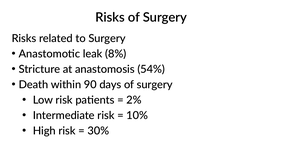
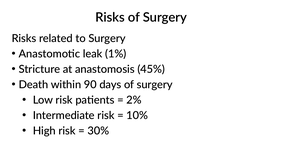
8%: 8% -> 1% (116, 54)
54%: 54% -> 45% (151, 69)
